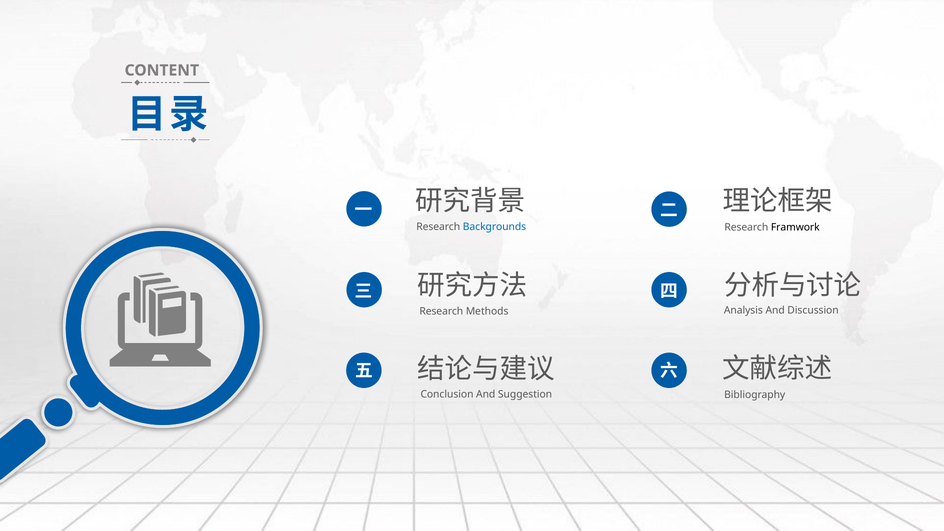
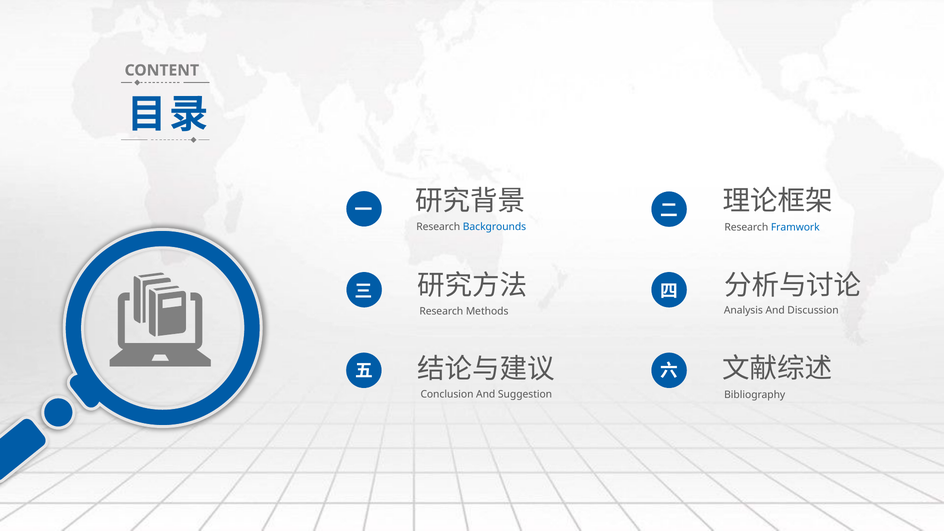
Framwork colour: black -> blue (795, 227)
